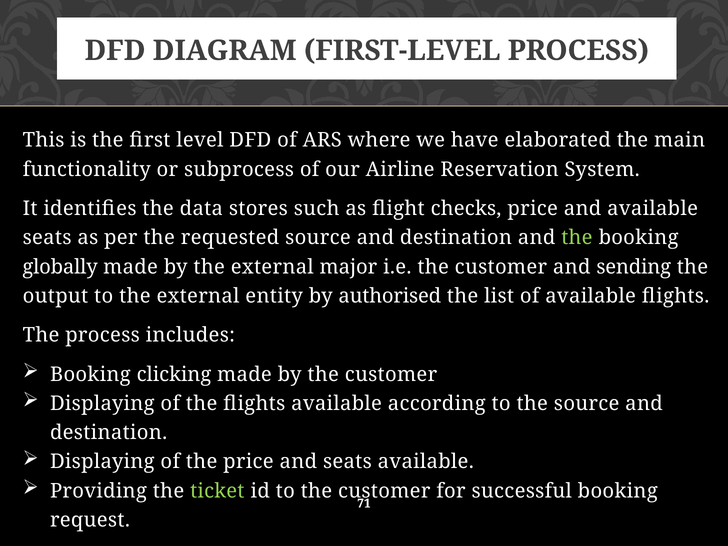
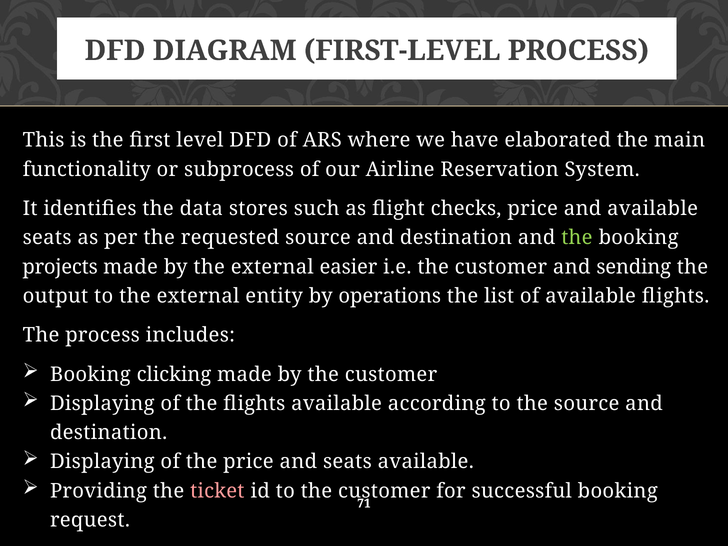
globally: globally -> projects (60, 267)
major: major -> easier (348, 267)
authorised: authorised -> operations (390, 296)
ticket colour: light green -> pink (217, 491)
